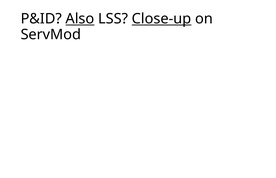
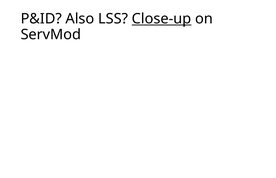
Also underline: present -> none (80, 19)
